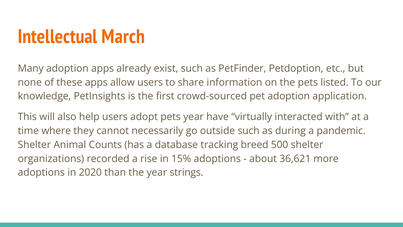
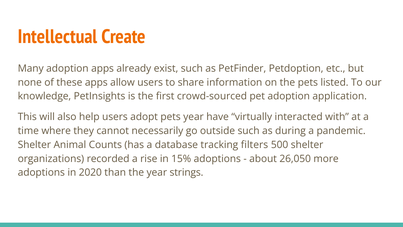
March: March -> Create (124, 37)
breed: breed -> filters (254, 145)
36,621: 36,621 -> 26,050 (295, 159)
